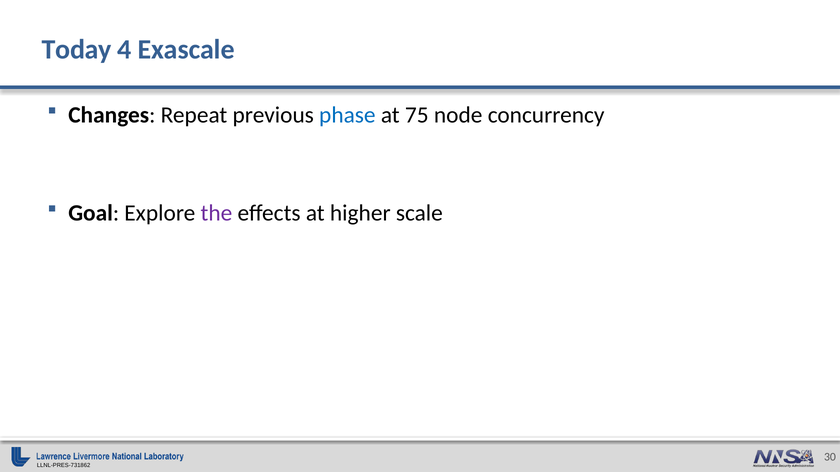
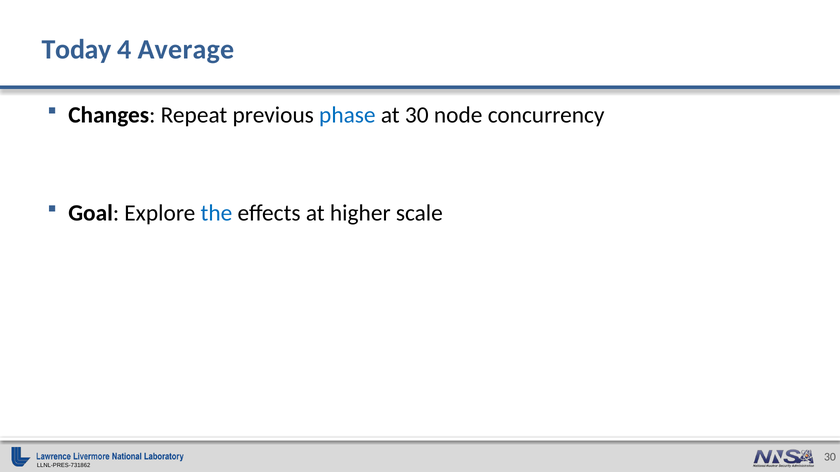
Exascale: Exascale -> Average (186, 50)
at 75: 75 -> 30 (417, 115)
the colour: purple -> blue (216, 213)
